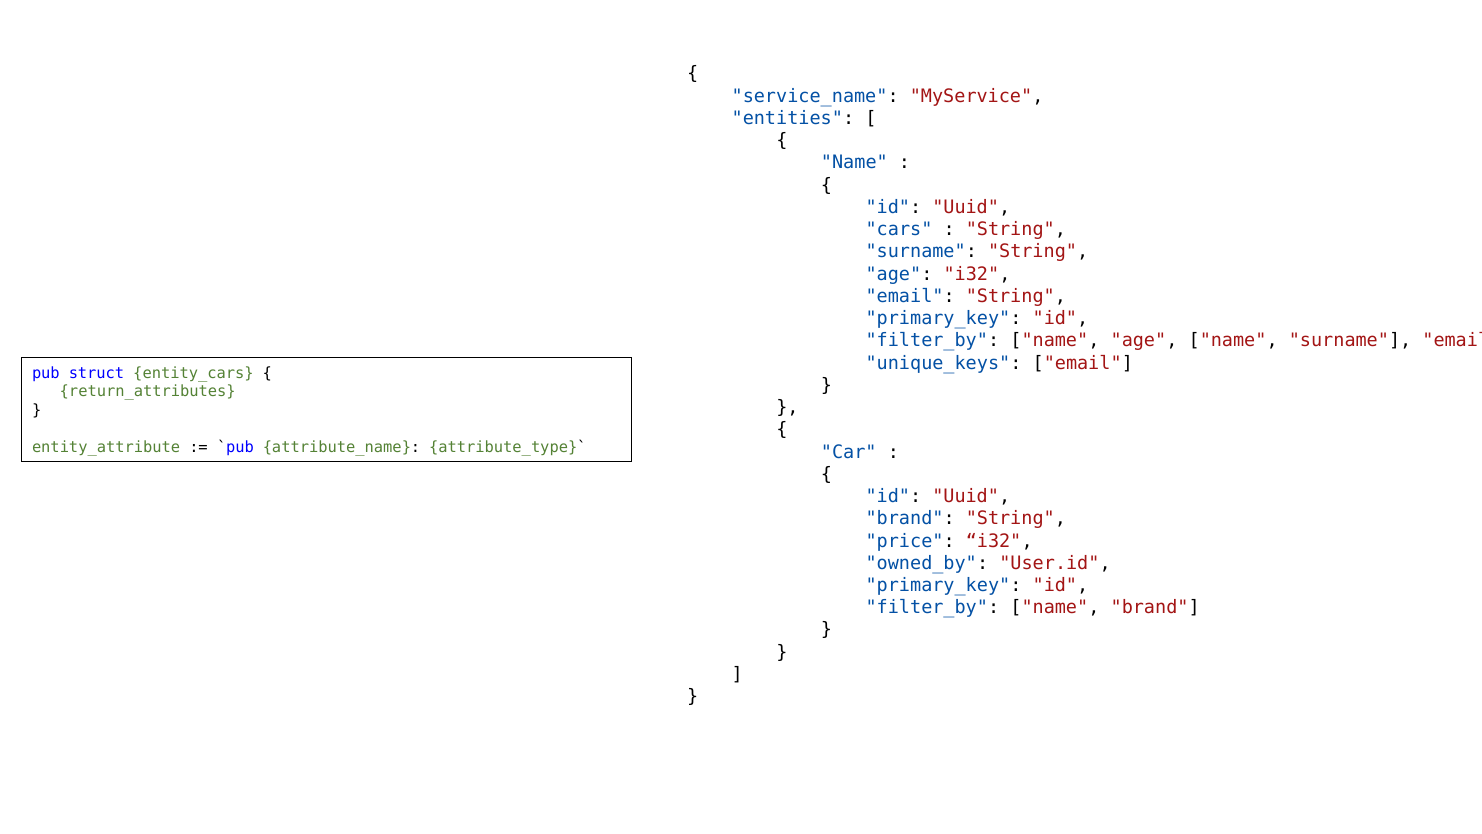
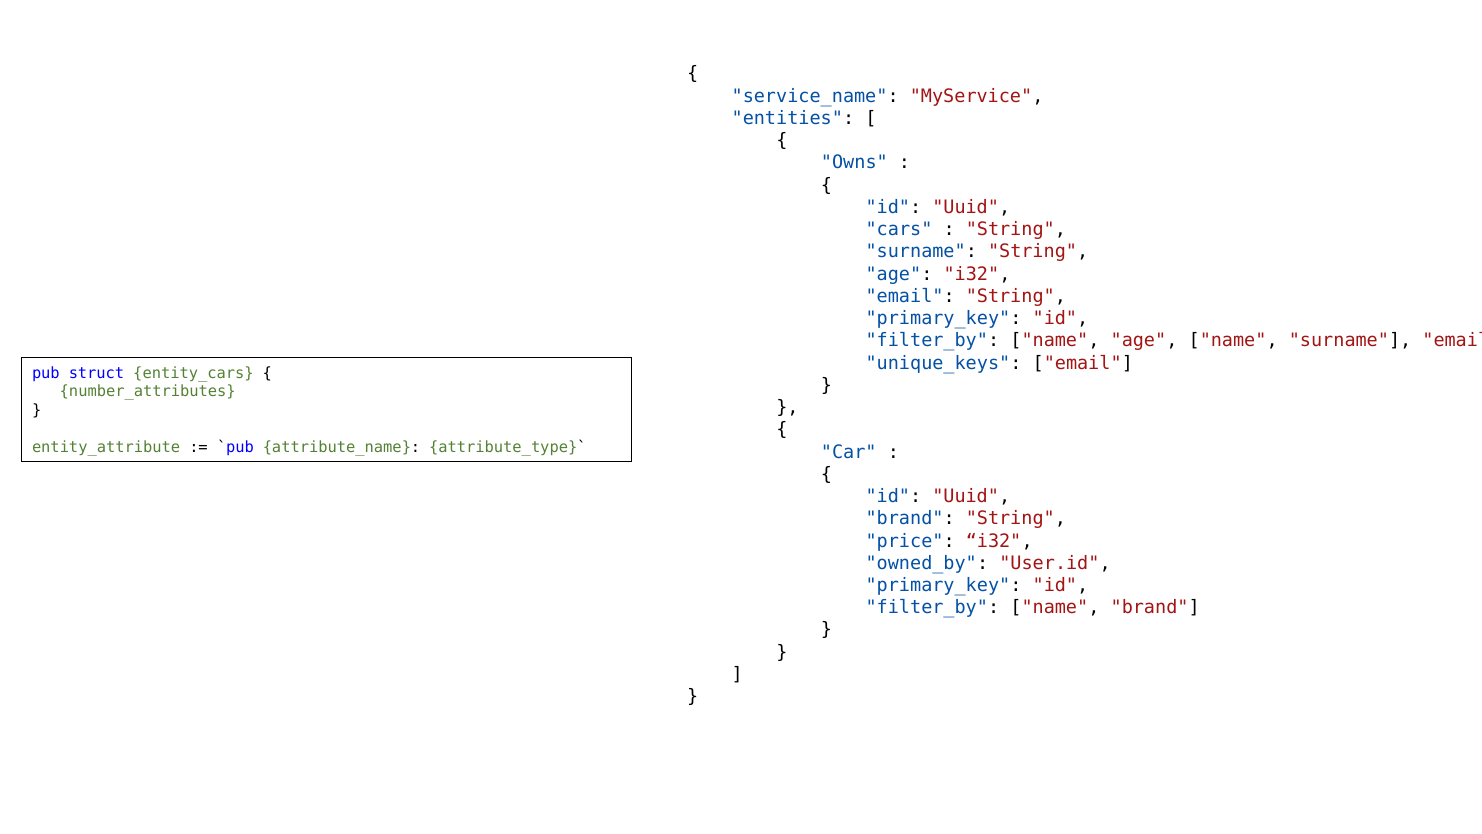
Name: Name -> Owns (854, 163)
return_attributes: return_attributes -> number_attributes (148, 392)
